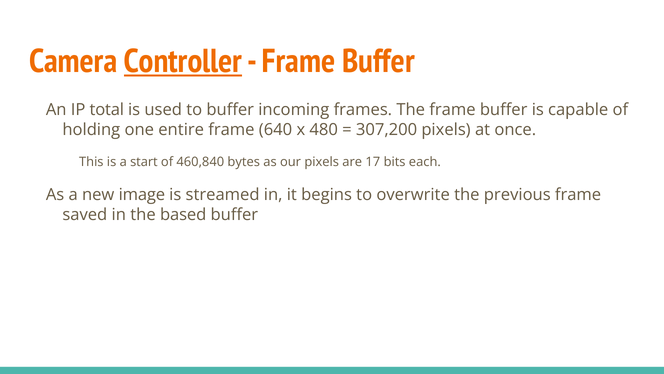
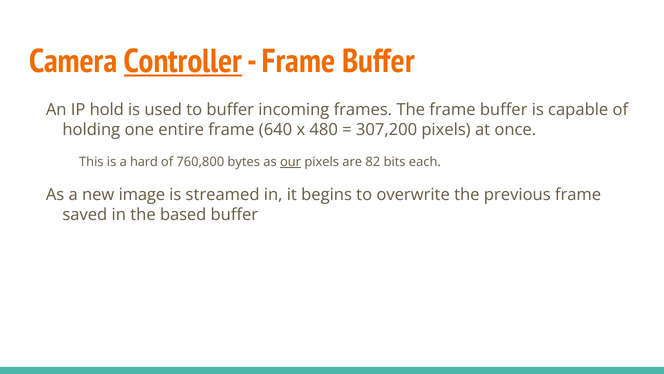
total: total -> hold (107, 110)
start: start -> hard (144, 162)
460,840: 460,840 -> 760,800 (200, 162)
our underline: none -> present (290, 162)
17: 17 -> 82 (373, 162)
